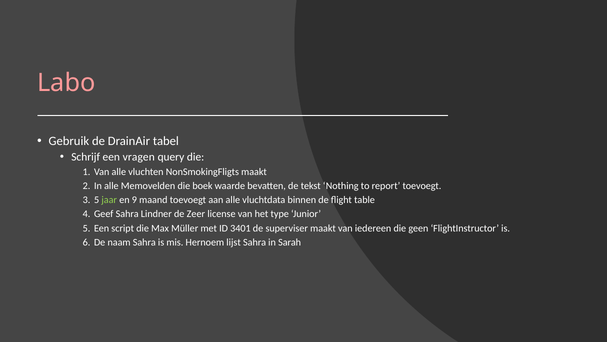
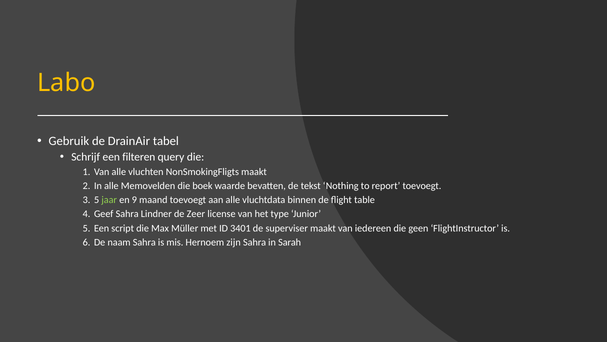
Labo colour: pink -> yellow (66, 83)
vragen: vragen -> filteren (139, 157)
lijst: lijst -> zijn (234, 242)
